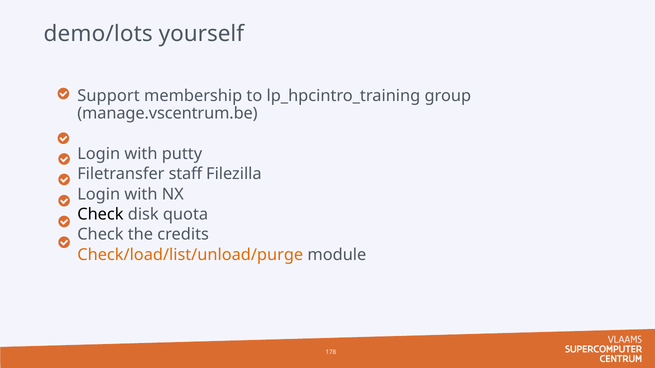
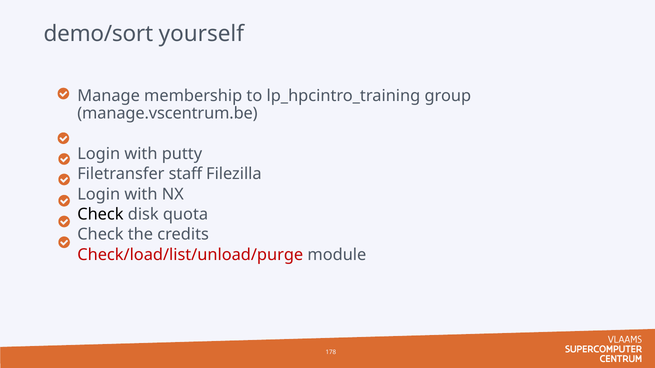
demo/lots: demo/lots -> demo/sort (98, 34)
Support: Support -> Manage (109, 96)
Check/load/list/unload/purge colour: orange -> red (190, 255)
